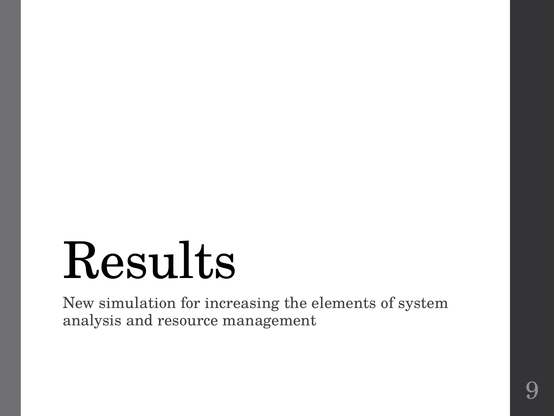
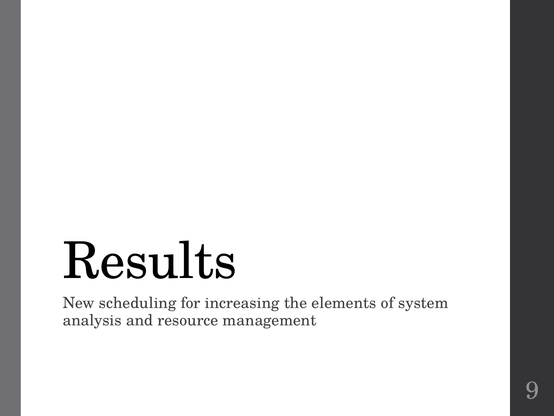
simulation: simulation -> scheduling (138, 303)
